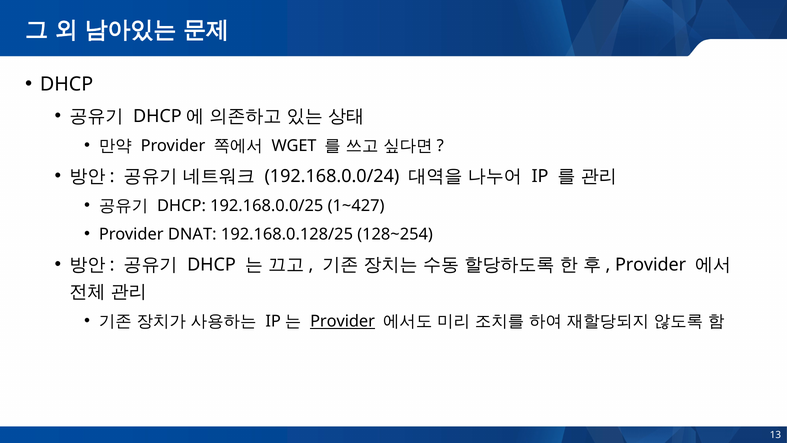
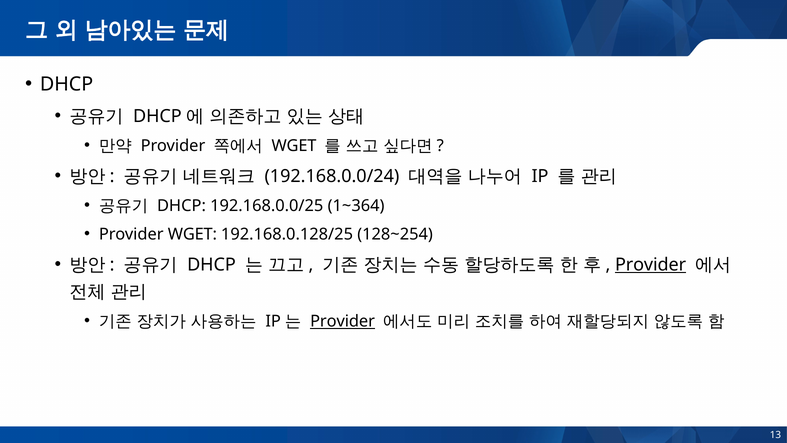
1~427: 1~427 -> 1~364 (356, 206)
Provider DNAT: DNAT -> WGET (192, 234)
Provider underline: none -> present (651, 265)
